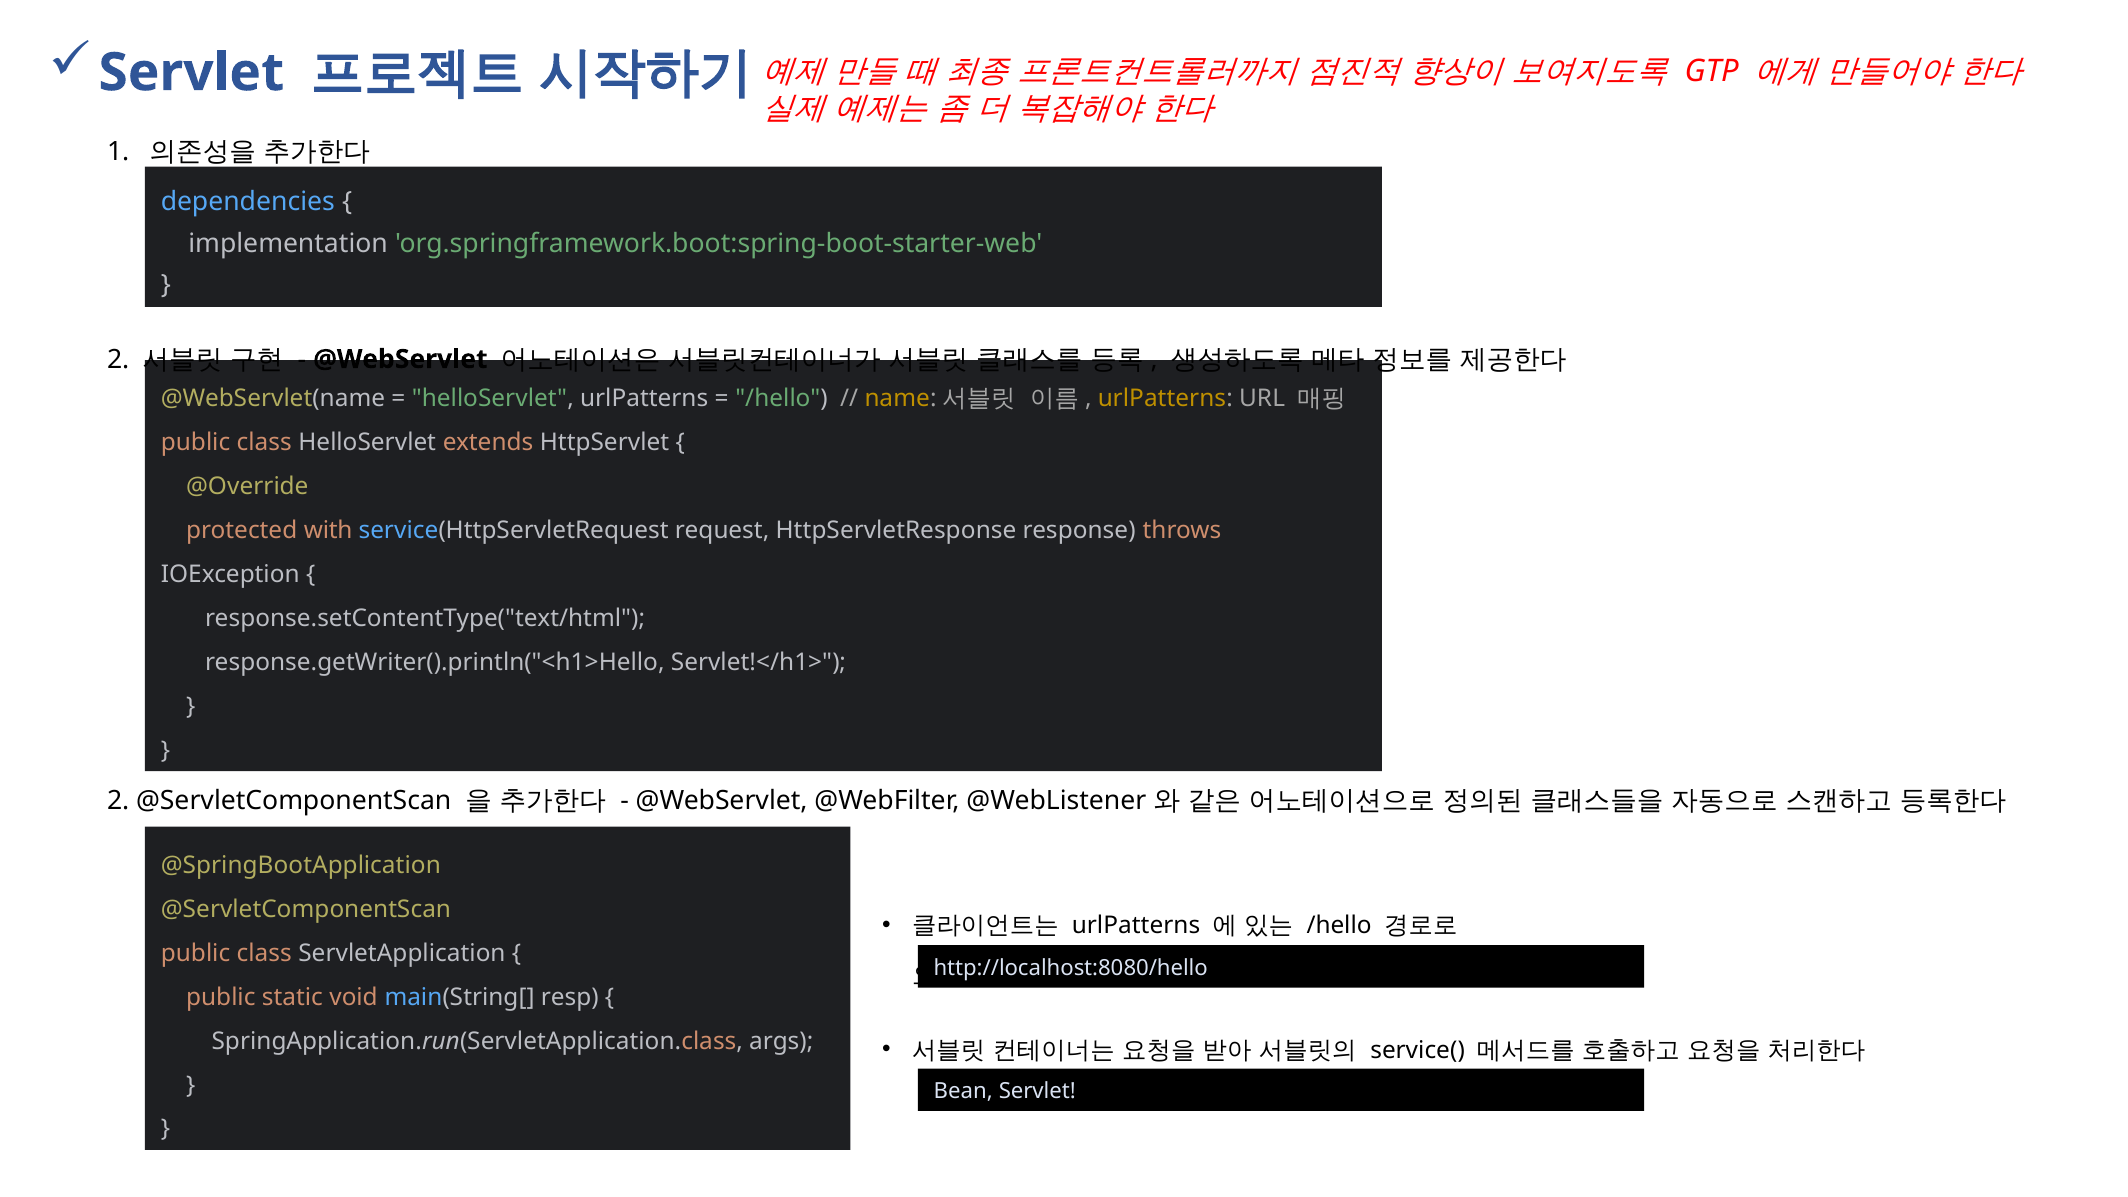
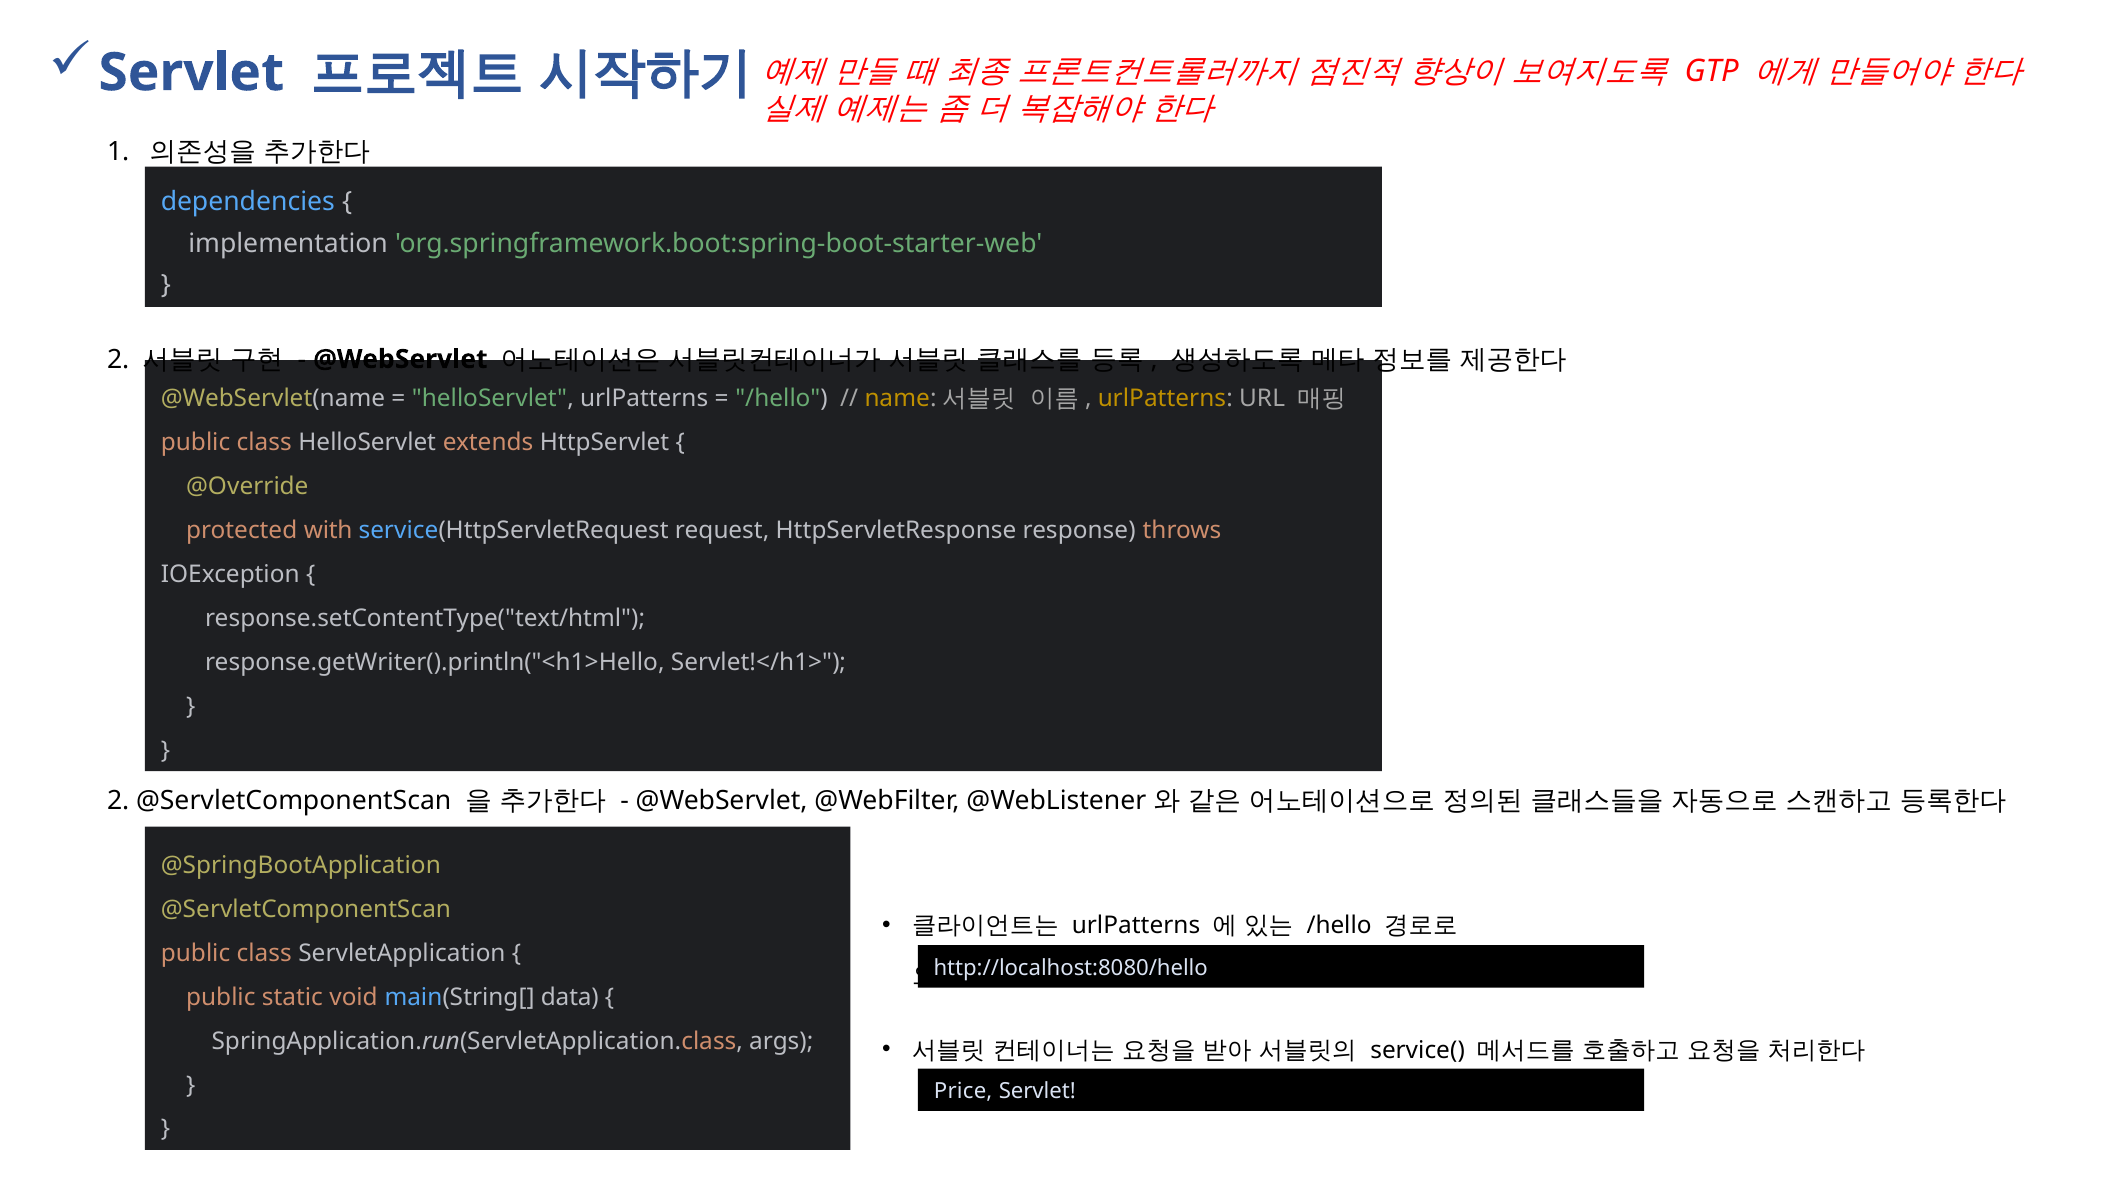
resp: resp -> data (570, 997)
Bean: Bean -> Price (963, 1091)
